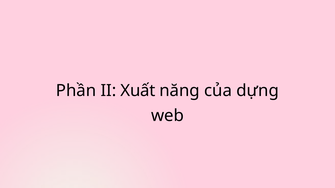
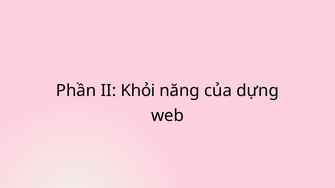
Xuất: Xuất -> Khỏi (138, 91)
